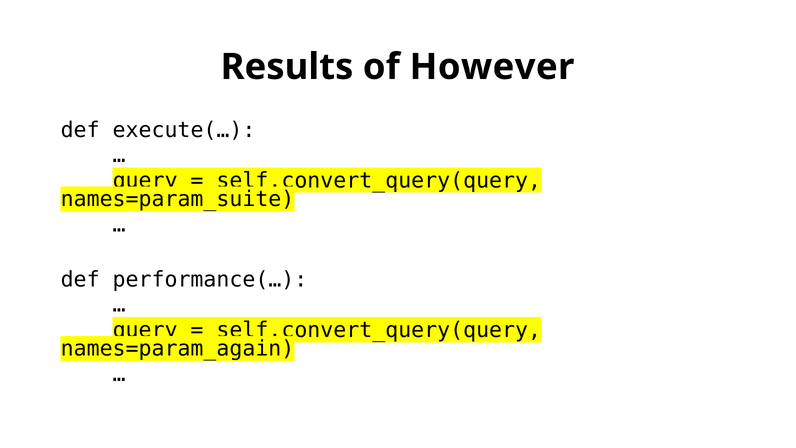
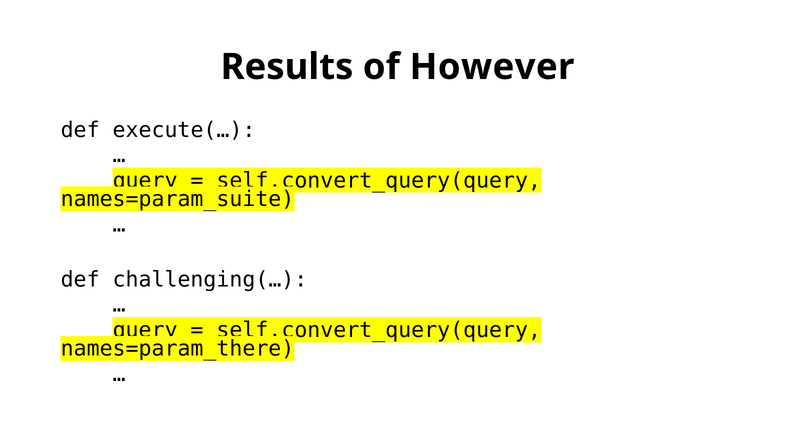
performance(…: performance(… -> challenging(… (210, 279)
names=param_again: names=param_again -> names=param_there (178, 349)
